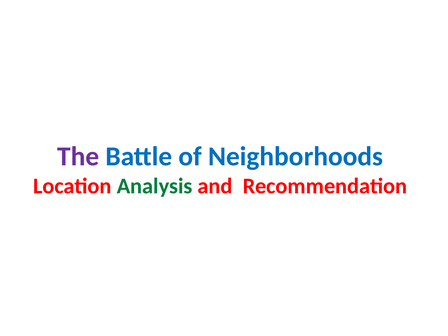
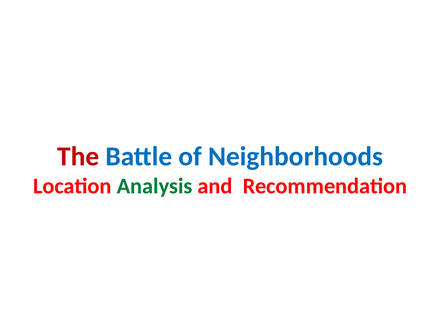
The colour: purple -> red (78, 156)
